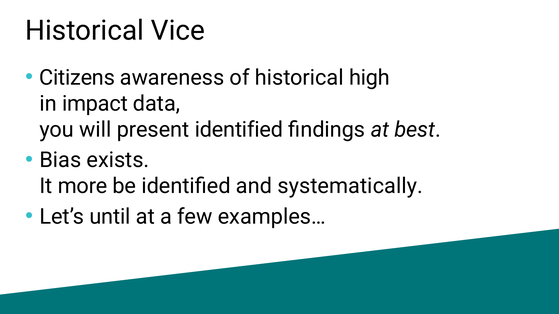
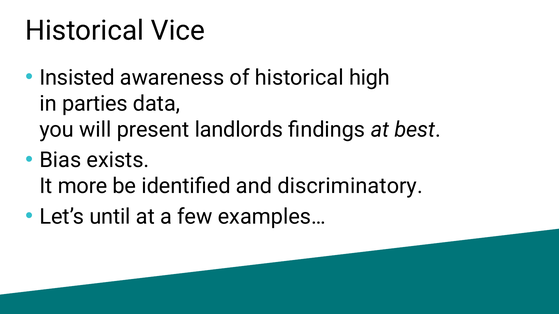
Citizens: Citizens -> Insisted (77, 78)
impact: impact -> parties (95, 104)
present identified: identified -> landlords (239, 130)
systematically: systematically -> discriminatory (350, 186)
